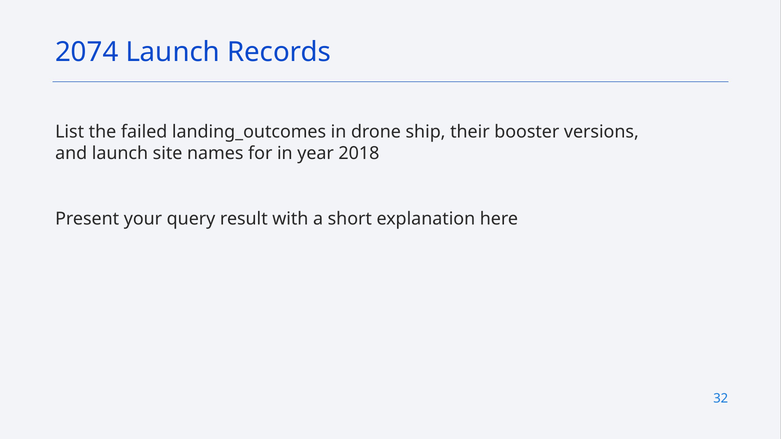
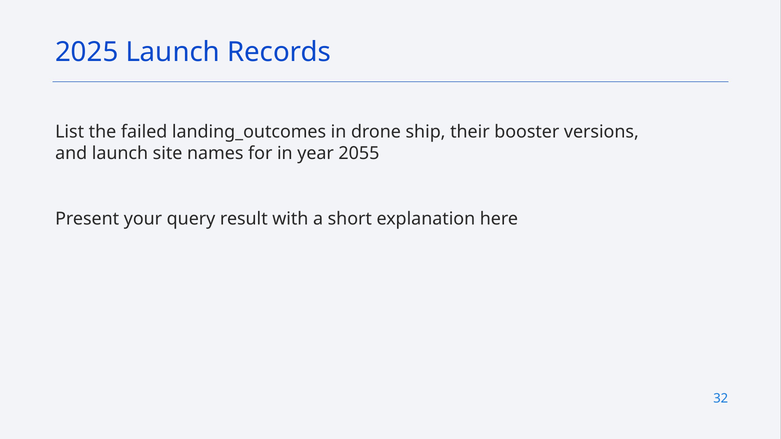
2074: 2074 -> 2025 (87, 52)
2018: 2018 -> 2055 (359, 153)
